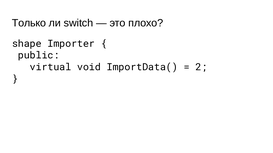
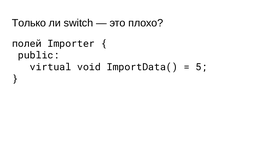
shape: shape -> полей (27, 44)
2: 2 -> 5 (201, 67)
